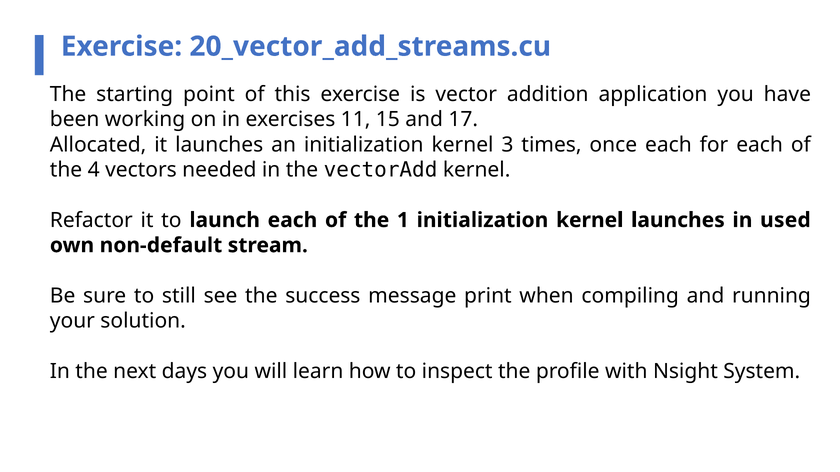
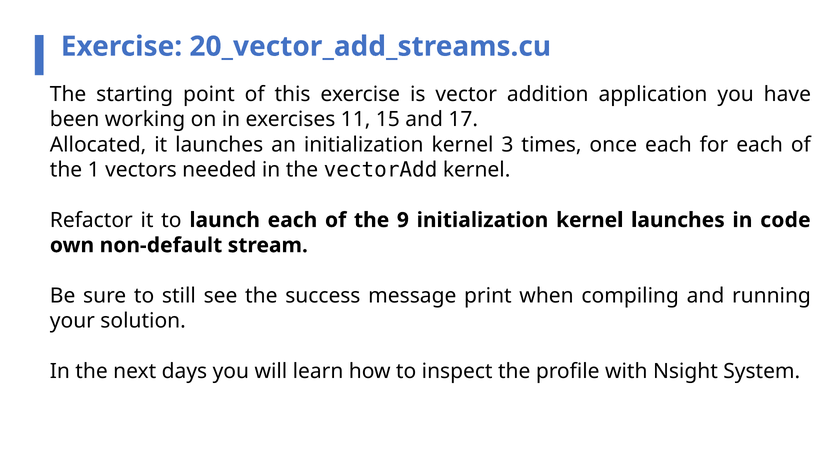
4: 4 -> 1 (94, 170)
1: 1 -> 9 (403, 220)
used: used -> code (785, 220)
